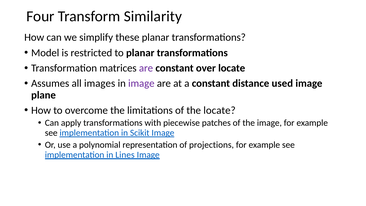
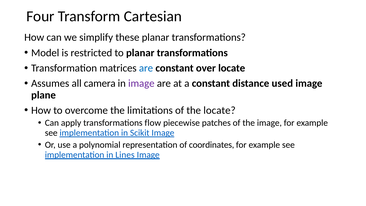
Similarity: Similarity -> Cartesian (153, 16)
are colour: purple -> blue (146, 68)
images: images -> camera (100, 83)
with: with -> flow (153, 123)
projections: projections -> coordinates (212, 145)
